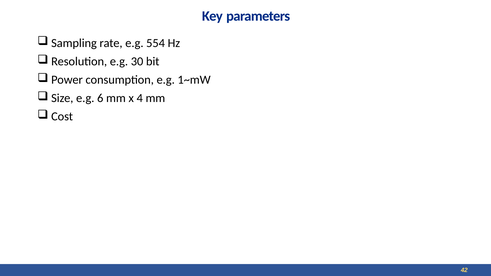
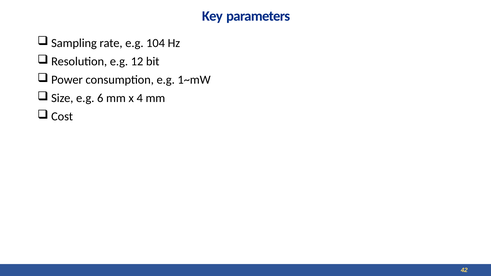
554: 554 -> 104 (156, 43)
30: 30 -> 12 (137, 61)
